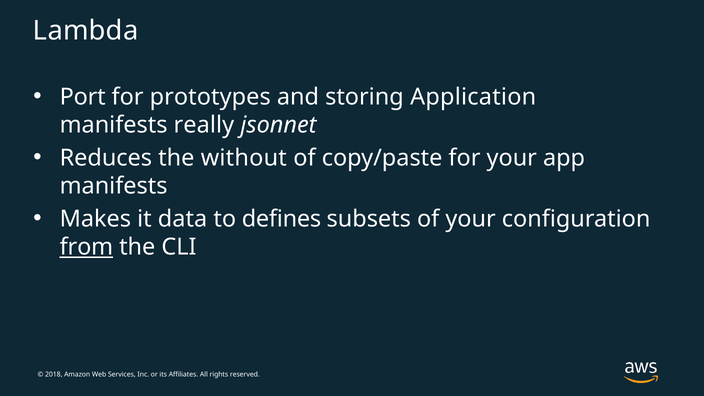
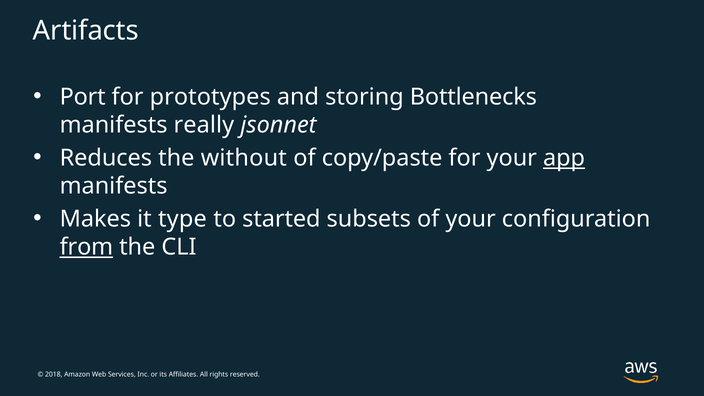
Lambda: Lambda -> Artifacts (86, 31)
Application: Application -> Bottlenecks (473, 97)
app underline: none -> present (564, 158)
data: data -> type (182, 219)
defines: defines -> started (281, 219)
